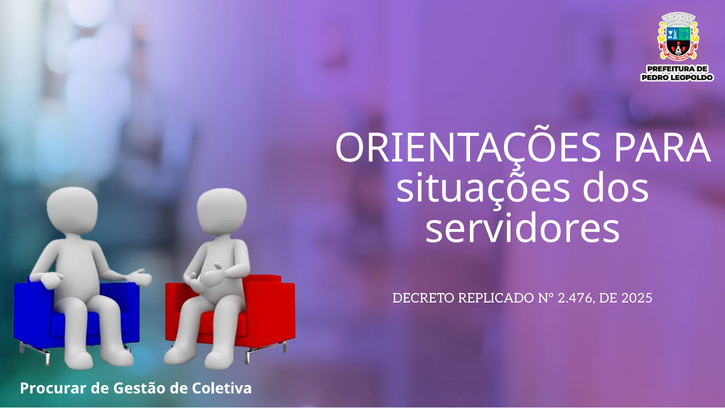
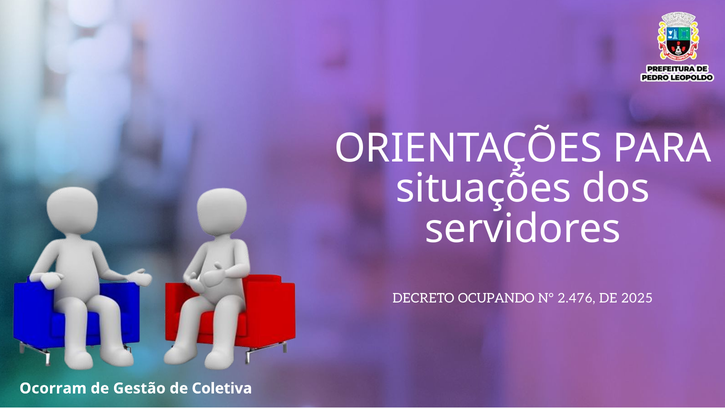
REPLICADO: REPLICADO -> OCUPANDO (496, 298)
Procurar: Procurar -> Ocorram (53, 388)
